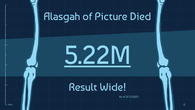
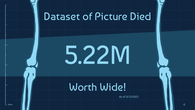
Alasgah: Alasgah -> Dataset (62, 16)
5.22M underline: present -> none (97, 55)
Result: Result -> Worth (83, 87)
